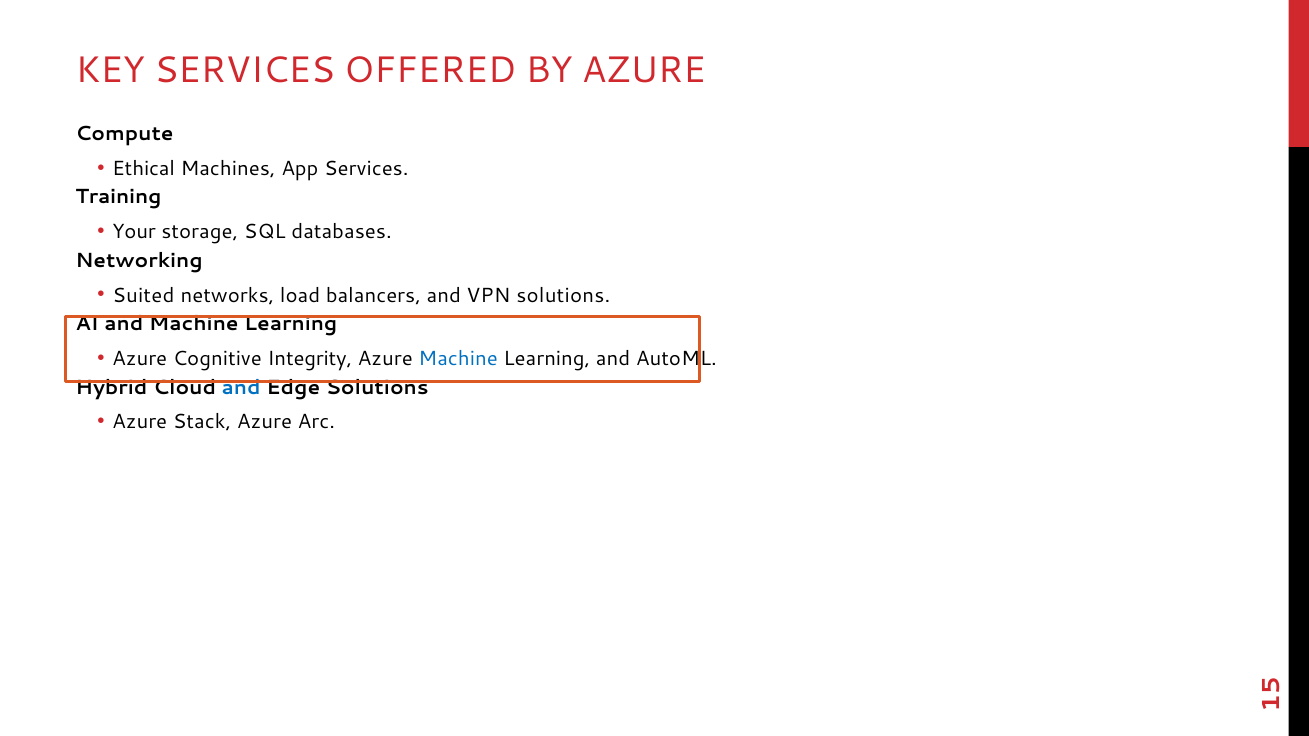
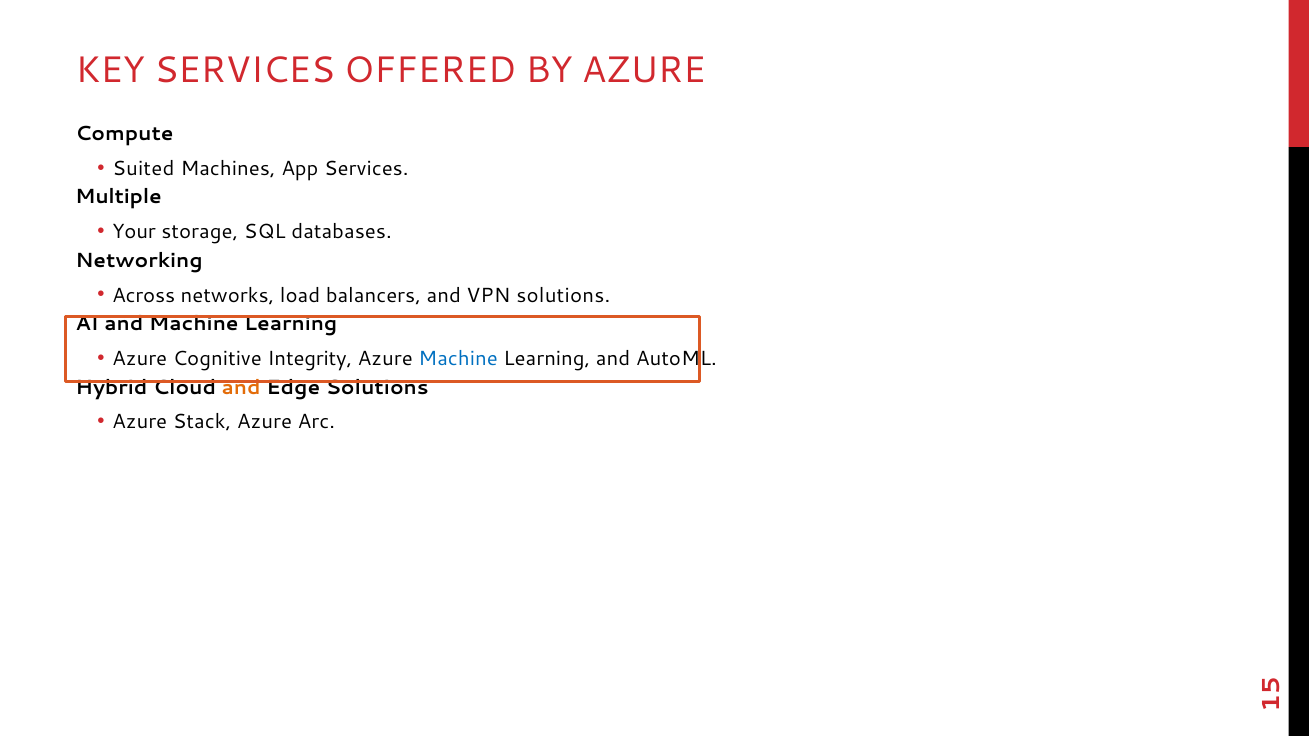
Ethical: Ethical -> Suited (143, 169)
Training: Training -> Multiple (118, 197)
Suited: Suited -> Across (144, 296)
and colour: blue -> orange (241, 388)
